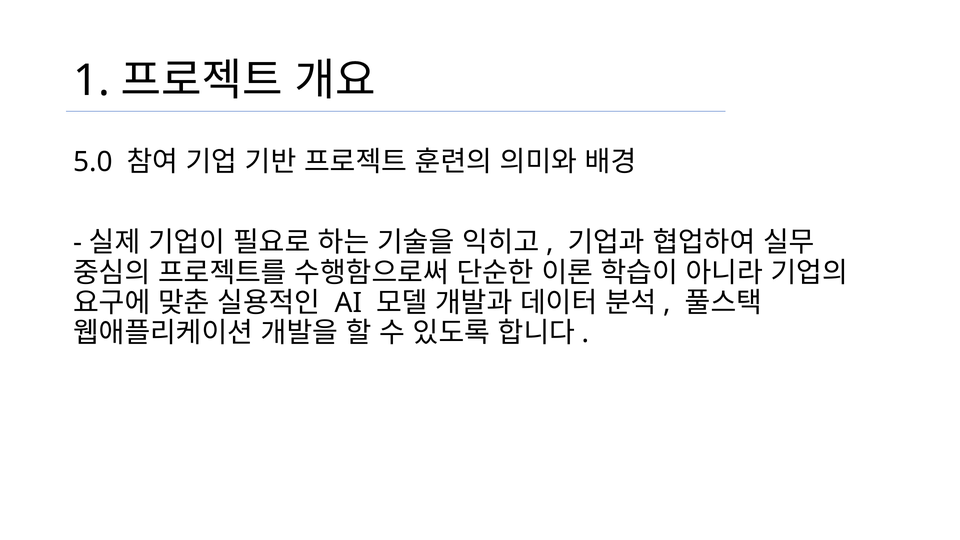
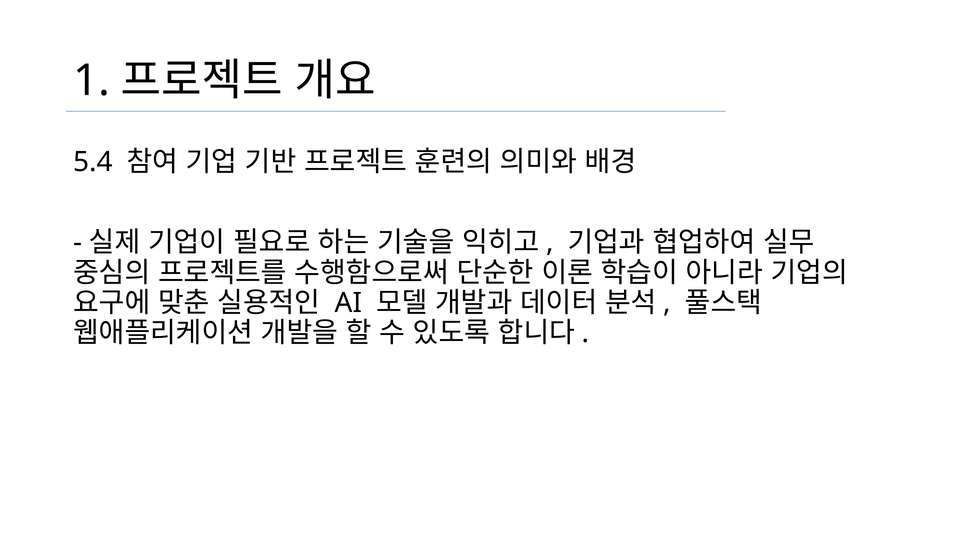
5.0: 5.0 -> 5.4 (93, 162)
